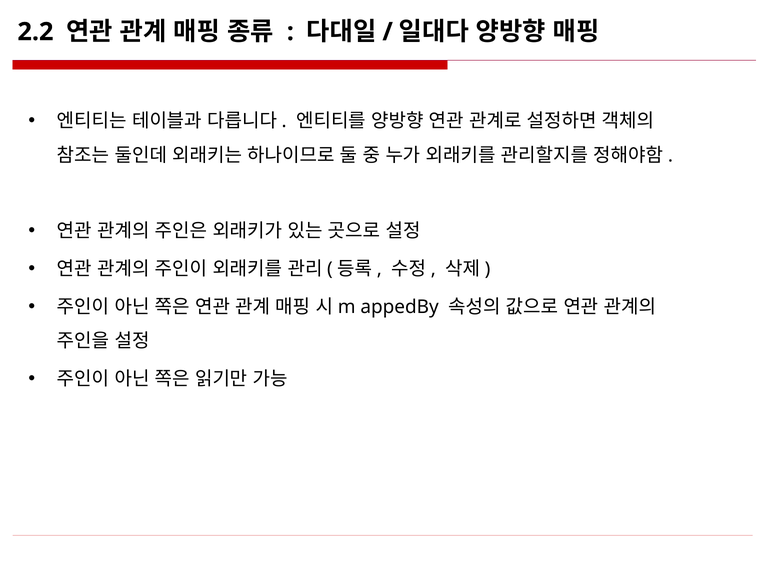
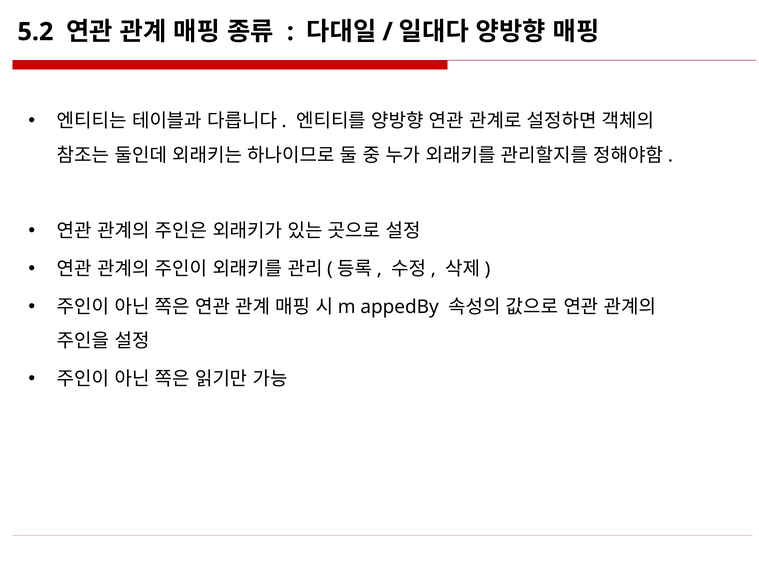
2.2: 2.2 -> 5.2 (35, 32)
